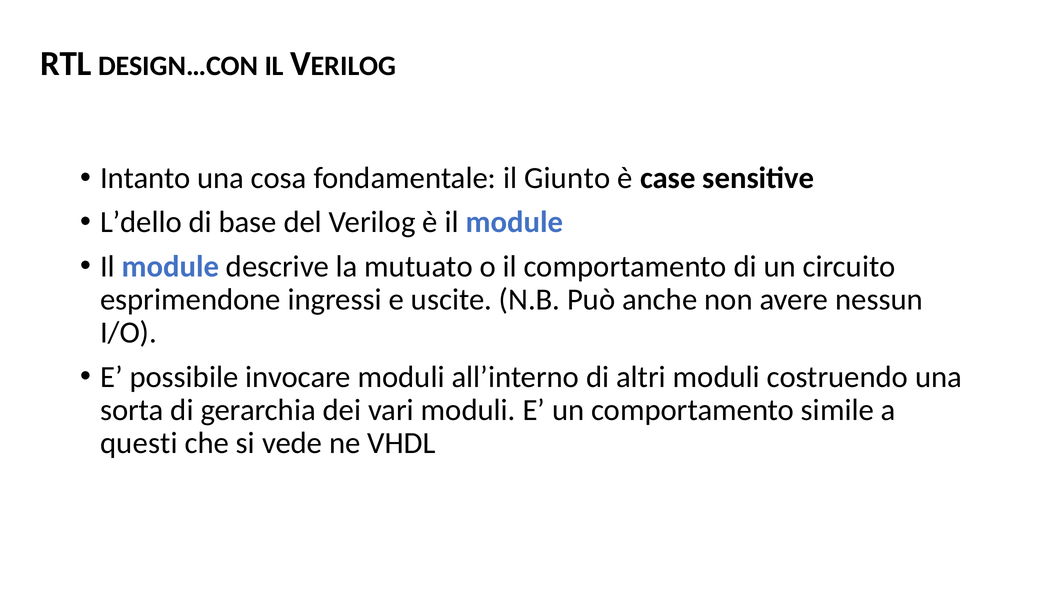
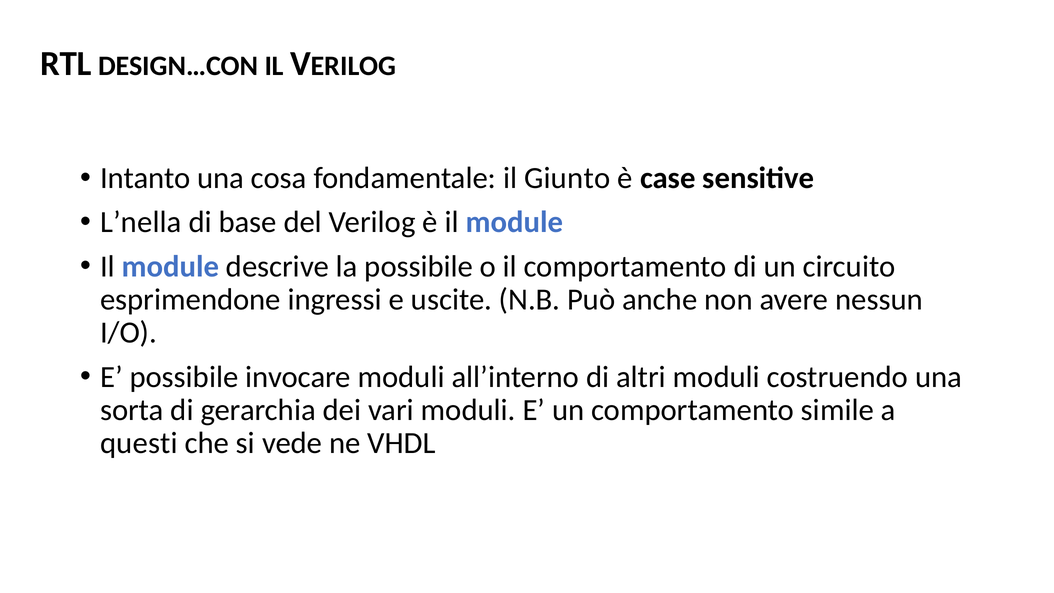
L’dello: L’dello -> L’nella (141, 222)
la mutuato: mutuato -> possibile (419, 266)
